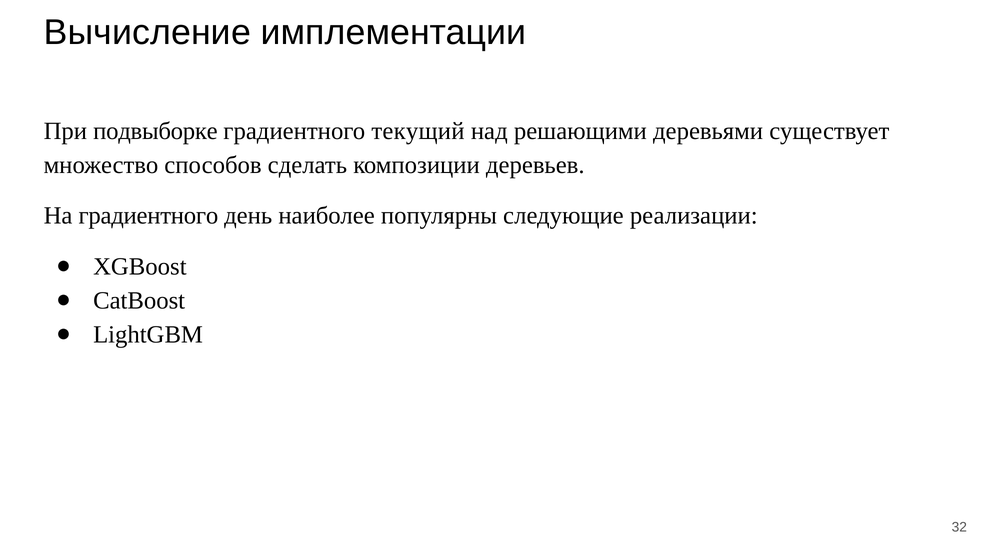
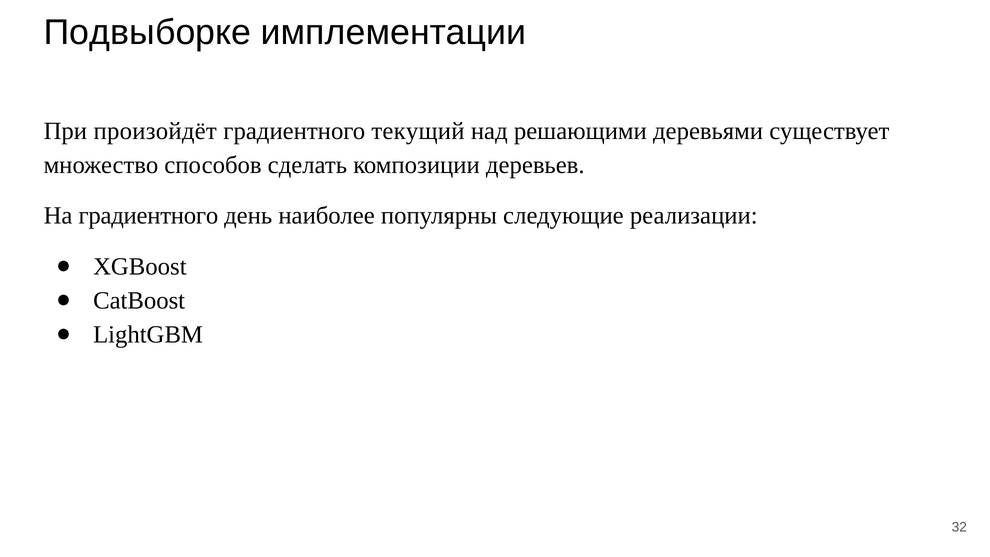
Вычисление: Вычисление -> Подвыборке (147, 33)
подвыборке: подвыборке -> произойдёт (155, 131)
